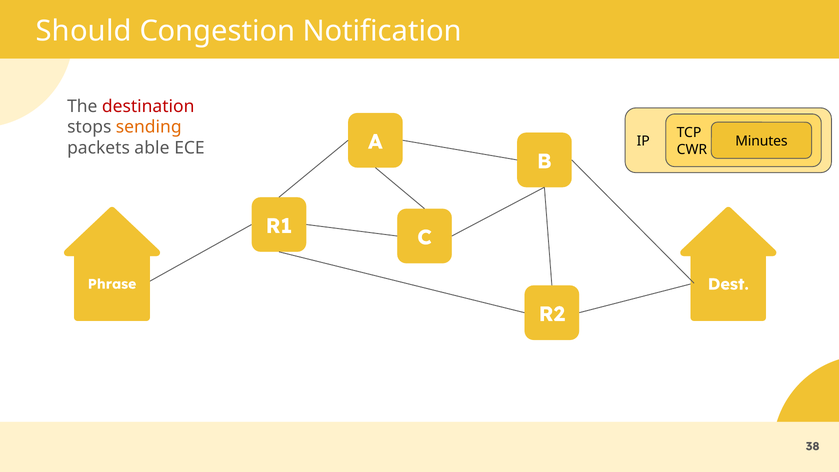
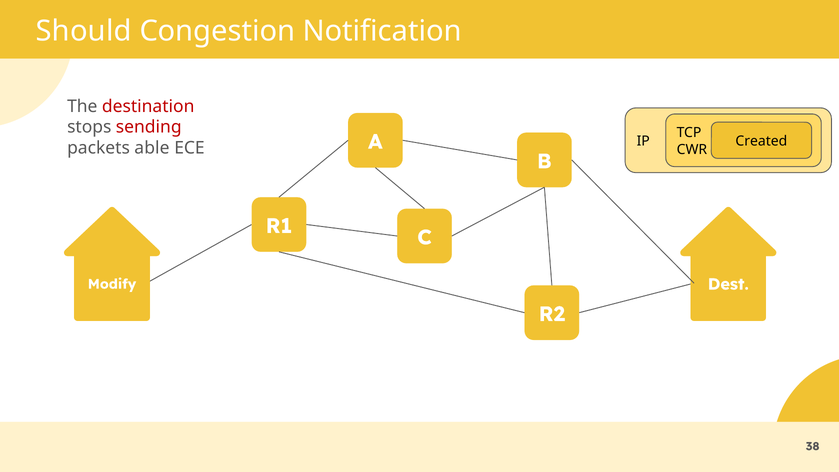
sending colour: orange -> red (149, 127)
Minutes: Minutes -> Created (761, 141)
Phrase: Phrase -> Modify (112, 284)
